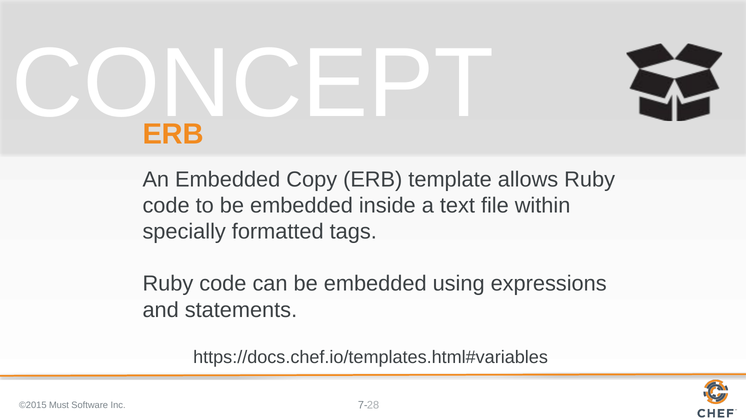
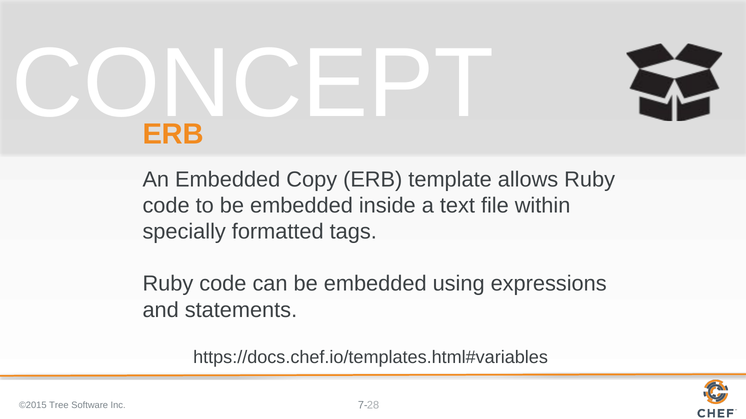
Must: Must -> Tree (59, 406)
